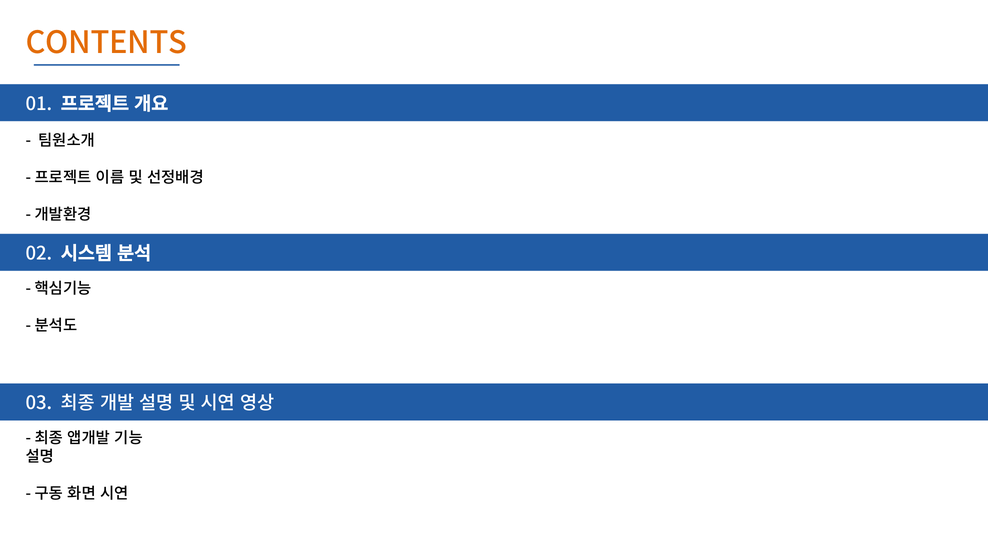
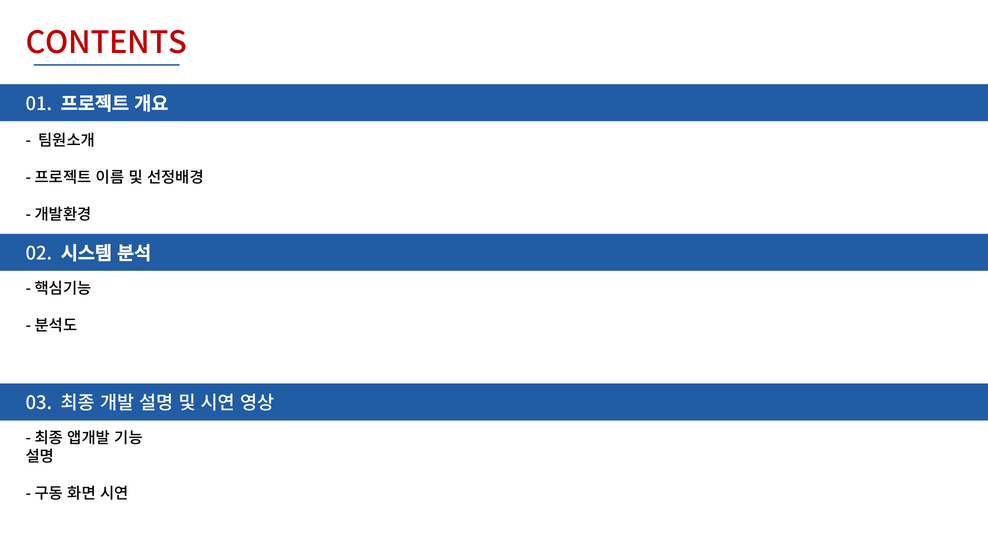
CONTENTS colour: orange -> red (106, 43)
